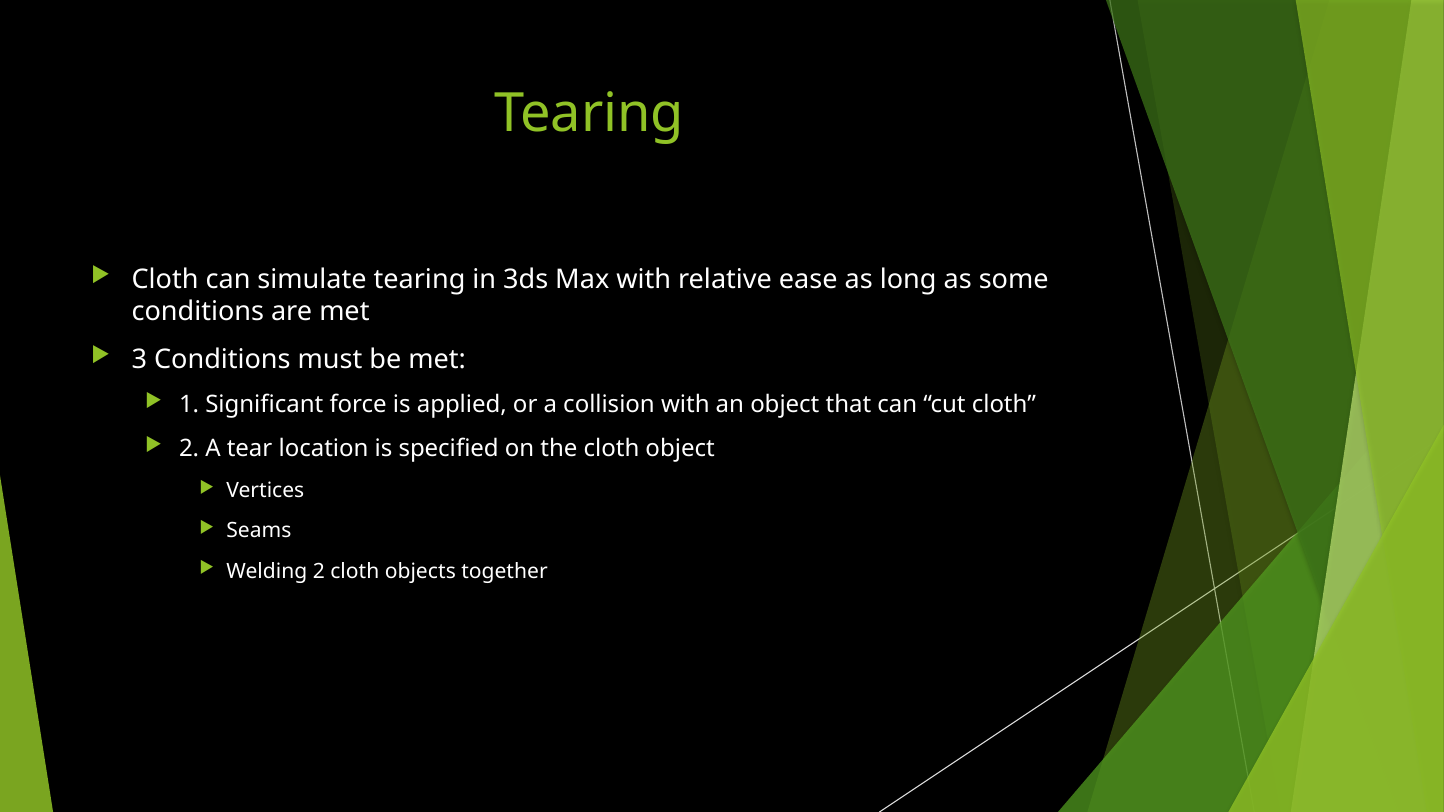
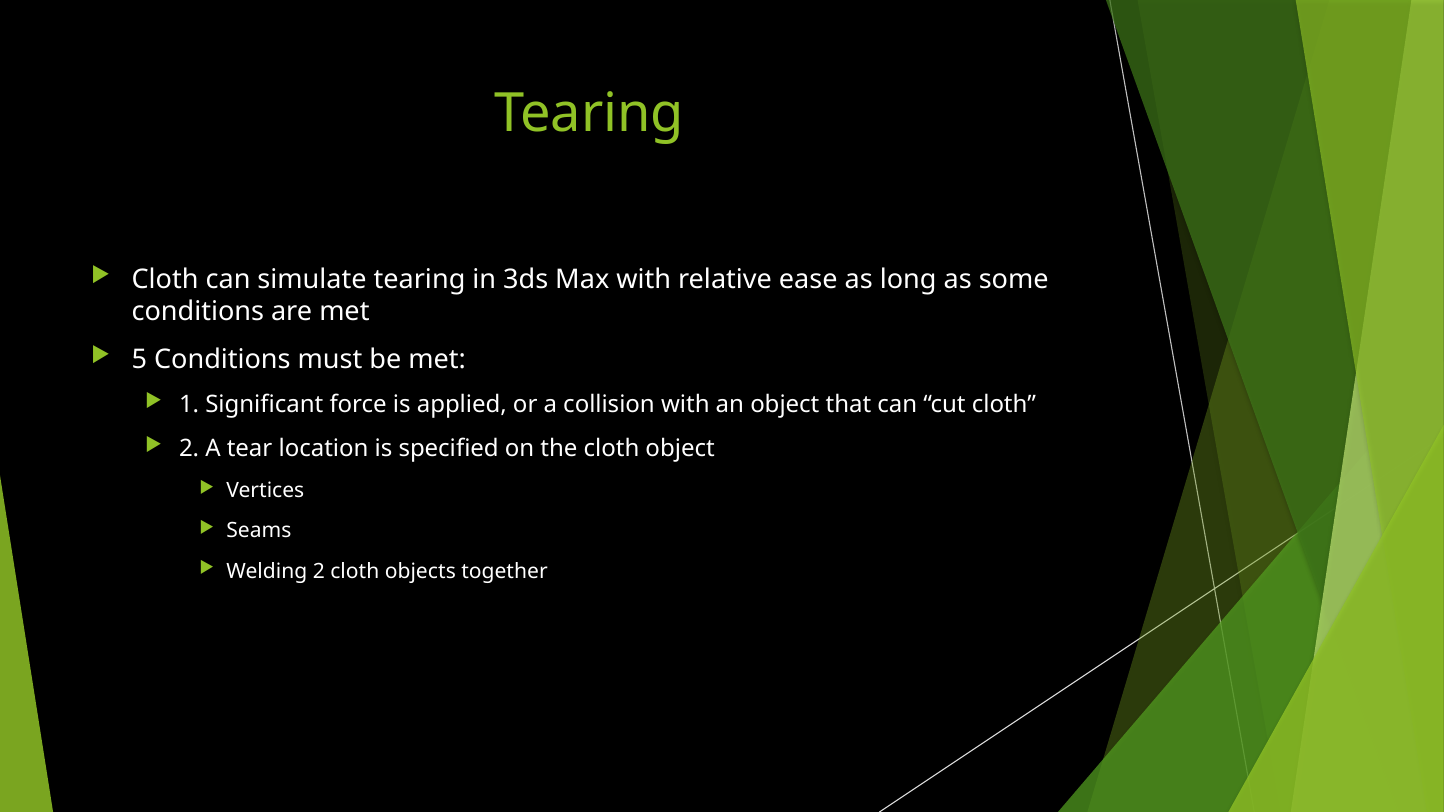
3: 3 -> 5 (139, 359)
